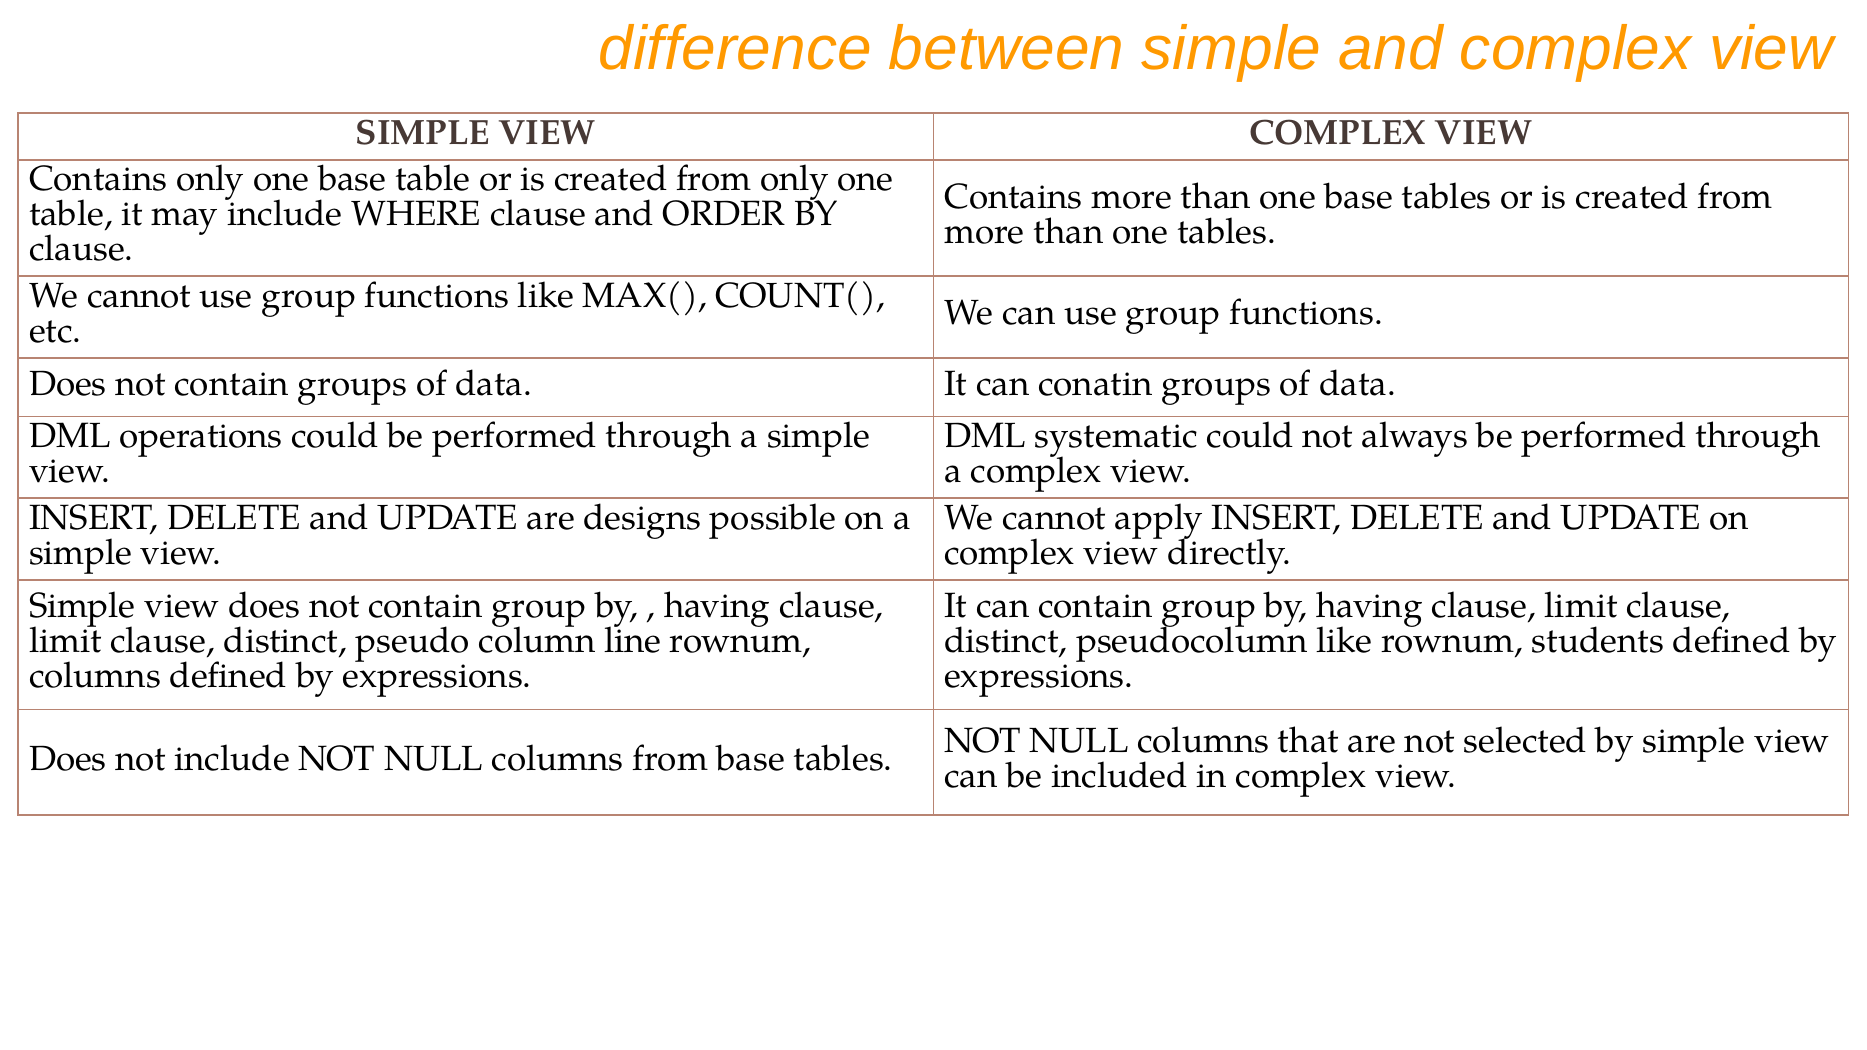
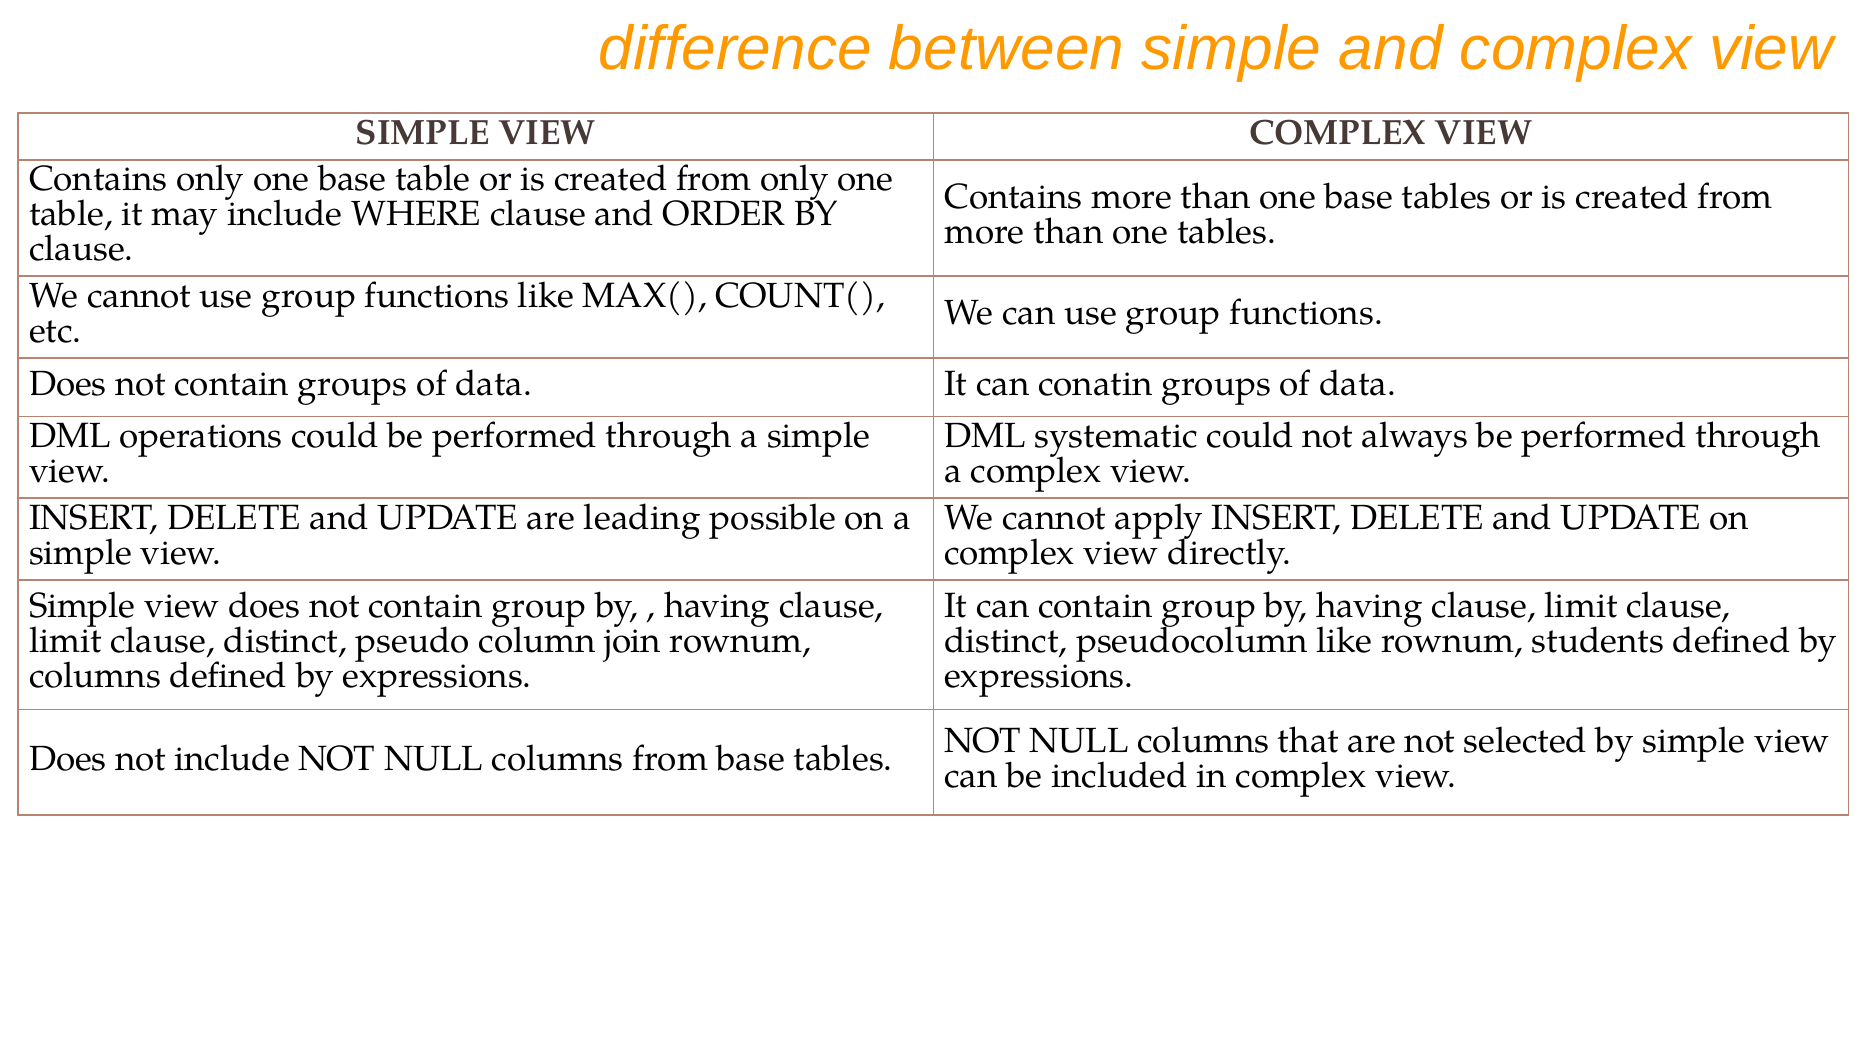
designs: designs -> leading (642, 518)
line: line -> join (633, 641)
